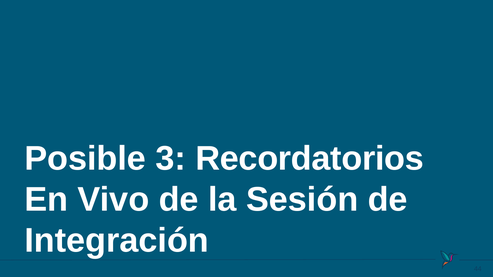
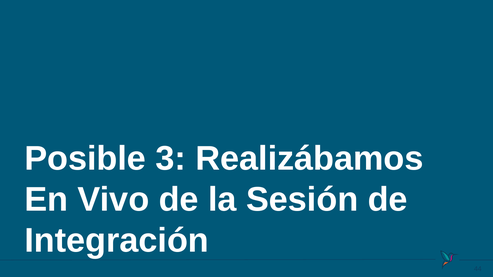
Recordatorios: Recordatorios -> Realizábamos (309, 159)
